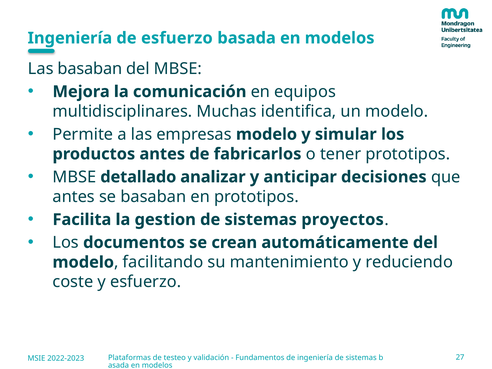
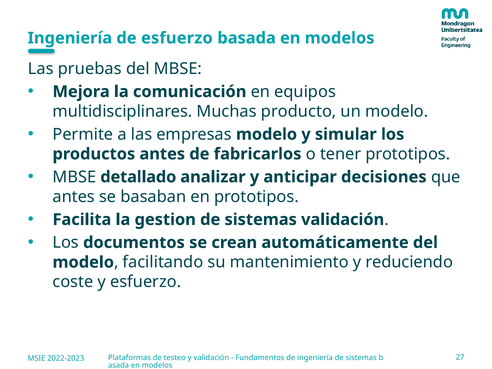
Las basaban: basaban -> pruebas (90, 69)
identifica: identifica -> producto (299, 111)
sistemas proyectos: proyectos -> validación (343, 220)
